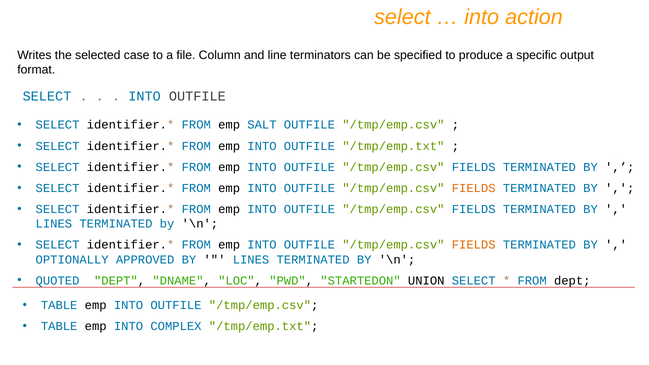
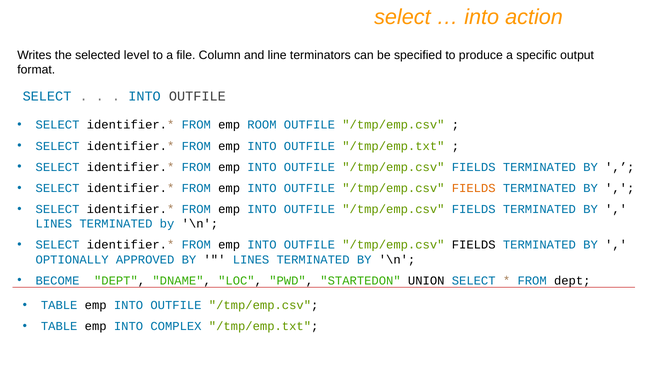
case: case -> level (137, 55)
SALT: SALT -> ROOM (262, 125)
FIELDS colour: orange -> black (474, 245)
QUOTED: QUOTED -> BECOME (58, 281)
